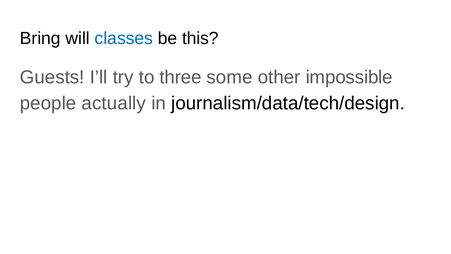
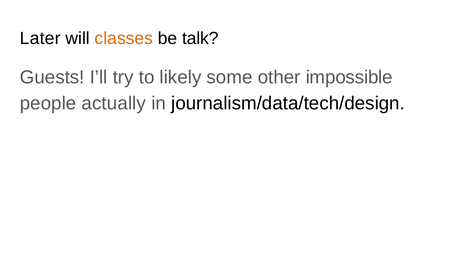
Bring: Bring -> Later (40, 38)
classes colour: blue -> orange (124, 38)
this: this -> talk (200, 38)
three: three -> likely (181, 77)
